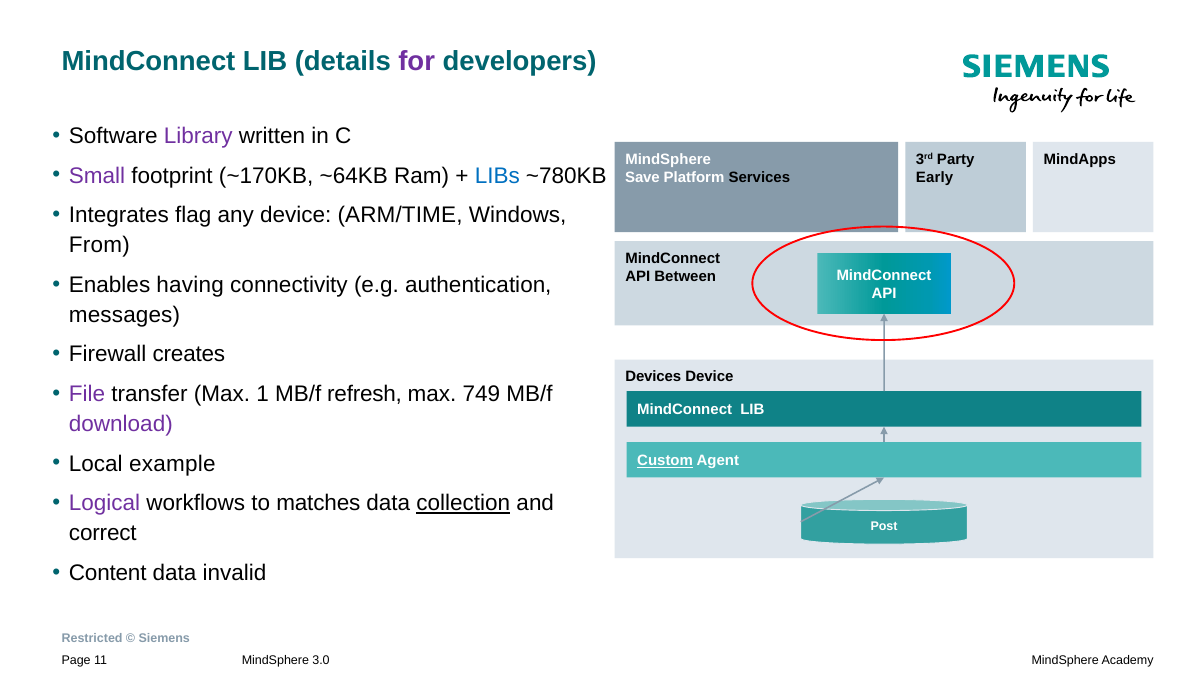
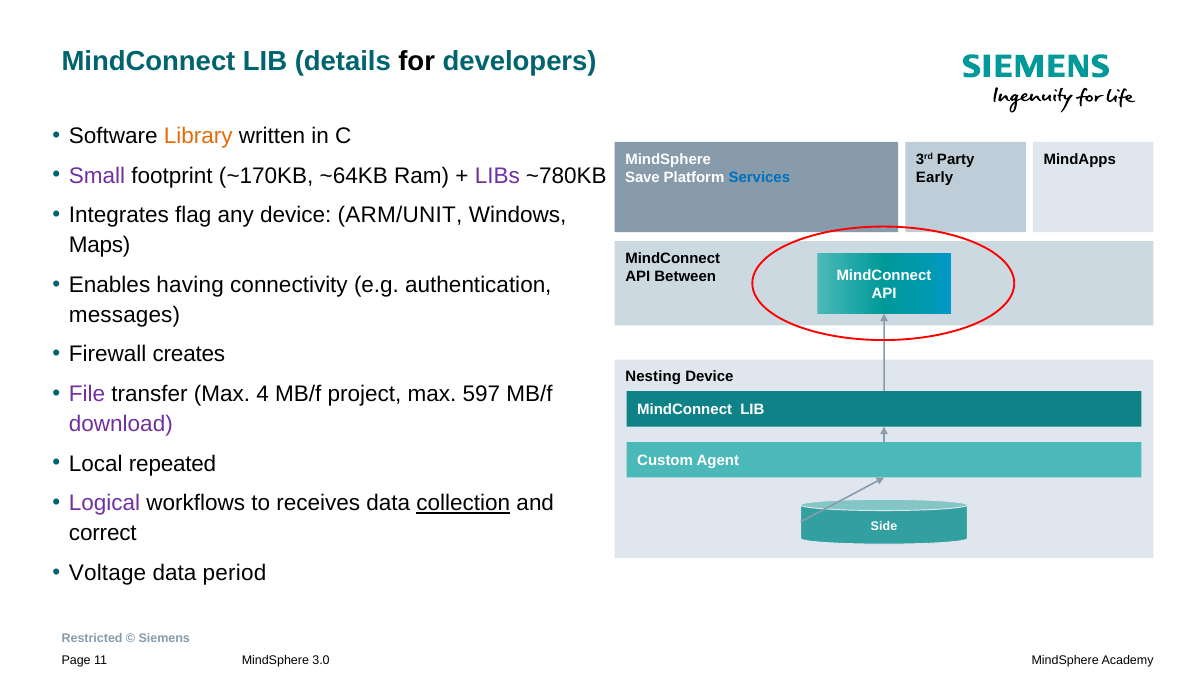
for colour: purple -> black (417, 61)
Library colour: purple -> orange (198, 136)
LIBs colour: blue -> purple (497, 176)
Services colour: black -> blue (759, 177)
ARM/TIME: ARM/TIME -> ARM/UNIT (400, 215)
From: From -> Maps (100, 245)
Devices: Devices -> Nesting (653, 376)
1: 1 -> 4 (263, 394)
refresh: refresh -> project (364, 394)
749: 749 -> 597 (481, 394)
example: example -> repeated (173, 463)
Custom underline: present -> none (665, 460)
matches: matches -> receives (318, 503)
Post: Post -> Side (884, 526)
Content: Content -> Voltage (108, 572)
invalid: invalid -> period (234, 572)
